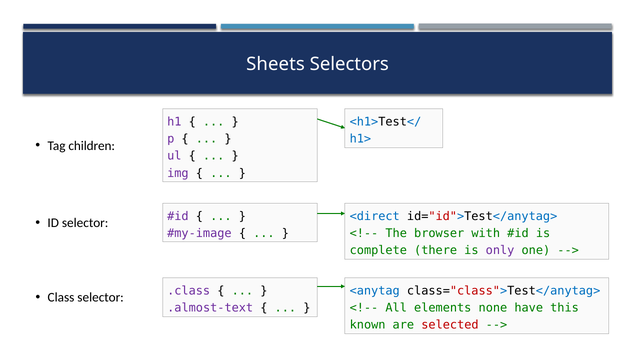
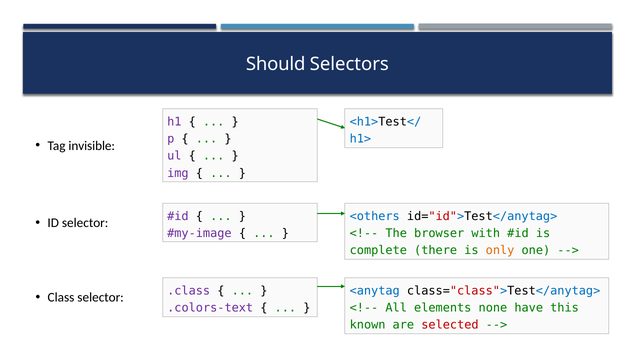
Sheets: Sheets -> Should (276, 64)
children: children -> invisible (92, 146)
<direct: <direct -> <others (375, 216)
only colour: purple -> orange (500, 251)
.almost-text: .almost-text -> .colors-text (210, 308)
